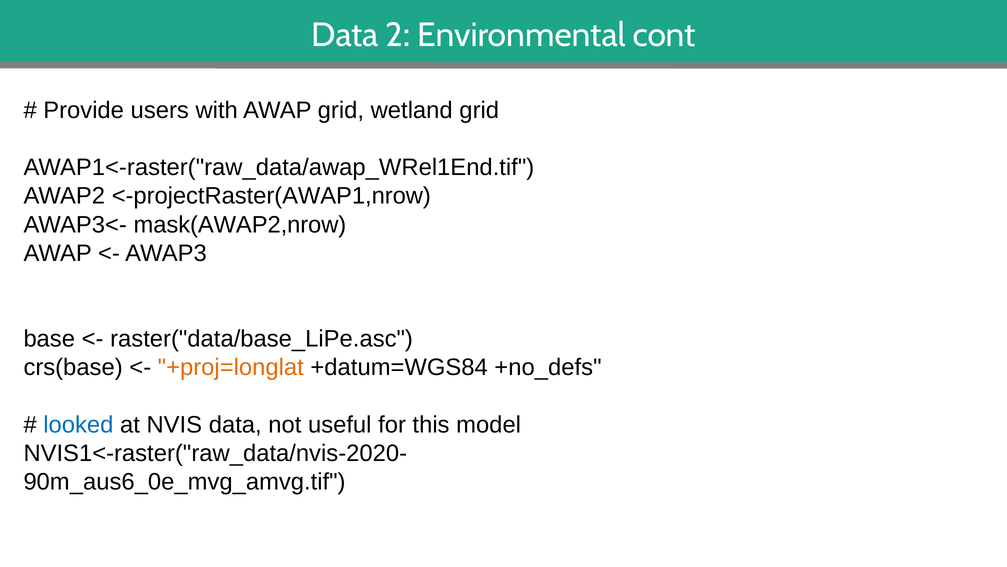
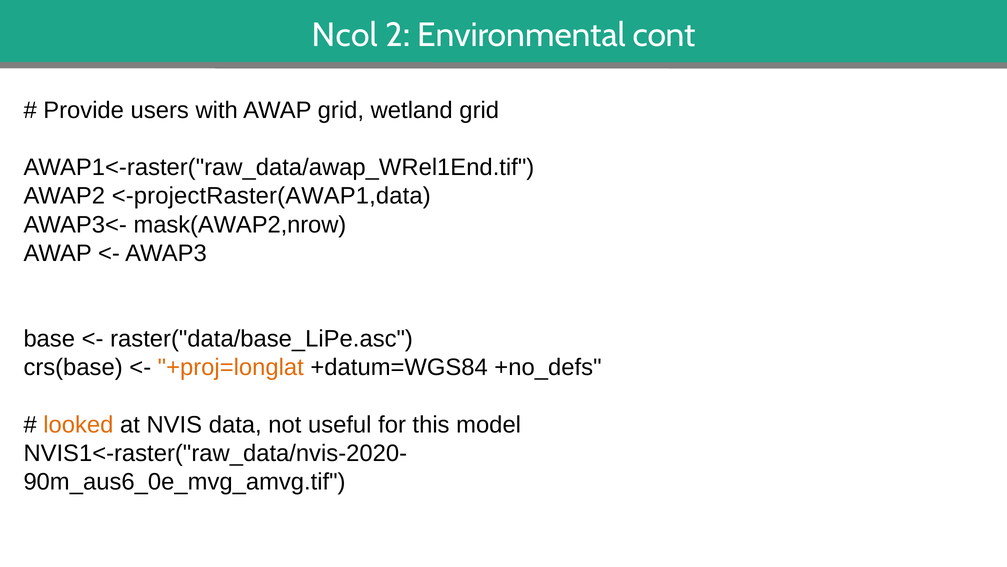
Data: Data -> Ncol (345, 35)
<-projectRaster(AWAP1,nrow: <-projectRaster(AWAP1,nrow -> <-projectRaster(AWAP1,data (271, 196)
looked colour: blue -> orange (78, 424)
